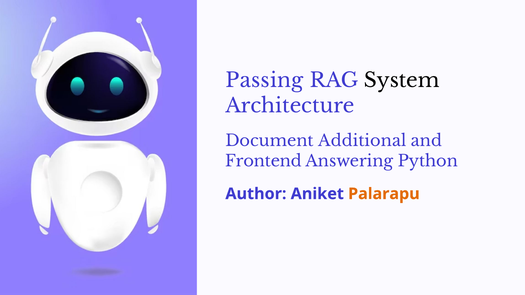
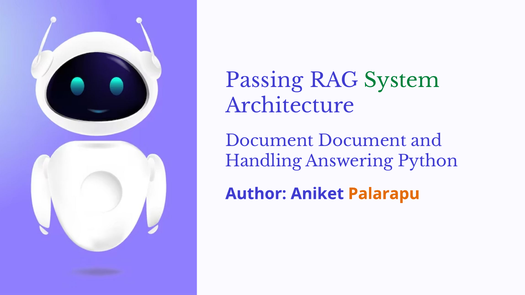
System colour: black -> green (402, 81)
Document Additional: Additional -> Document (362, 141)
Frontend: Frontend -> Handling (263, 161)
